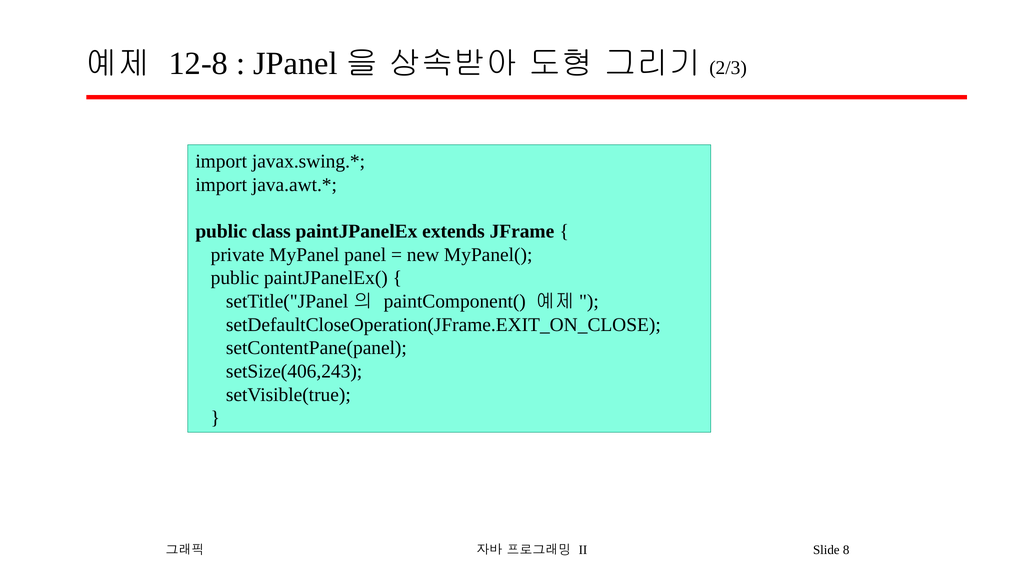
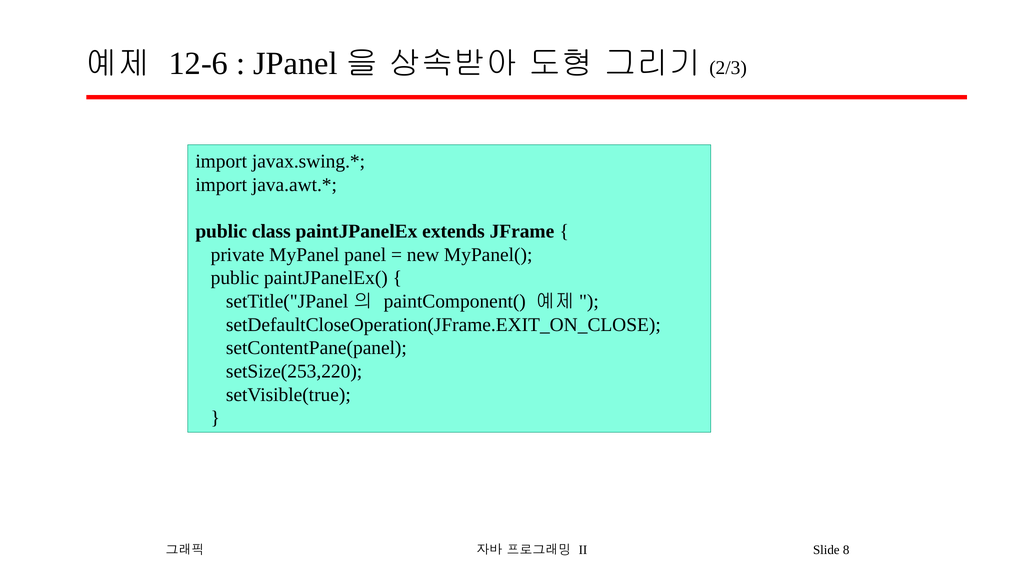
12-8: 12-8 -> 12-6 (198, 64)
setSize(406,243: setSize(406,243 -> setSize(253,220 (294, 371)
